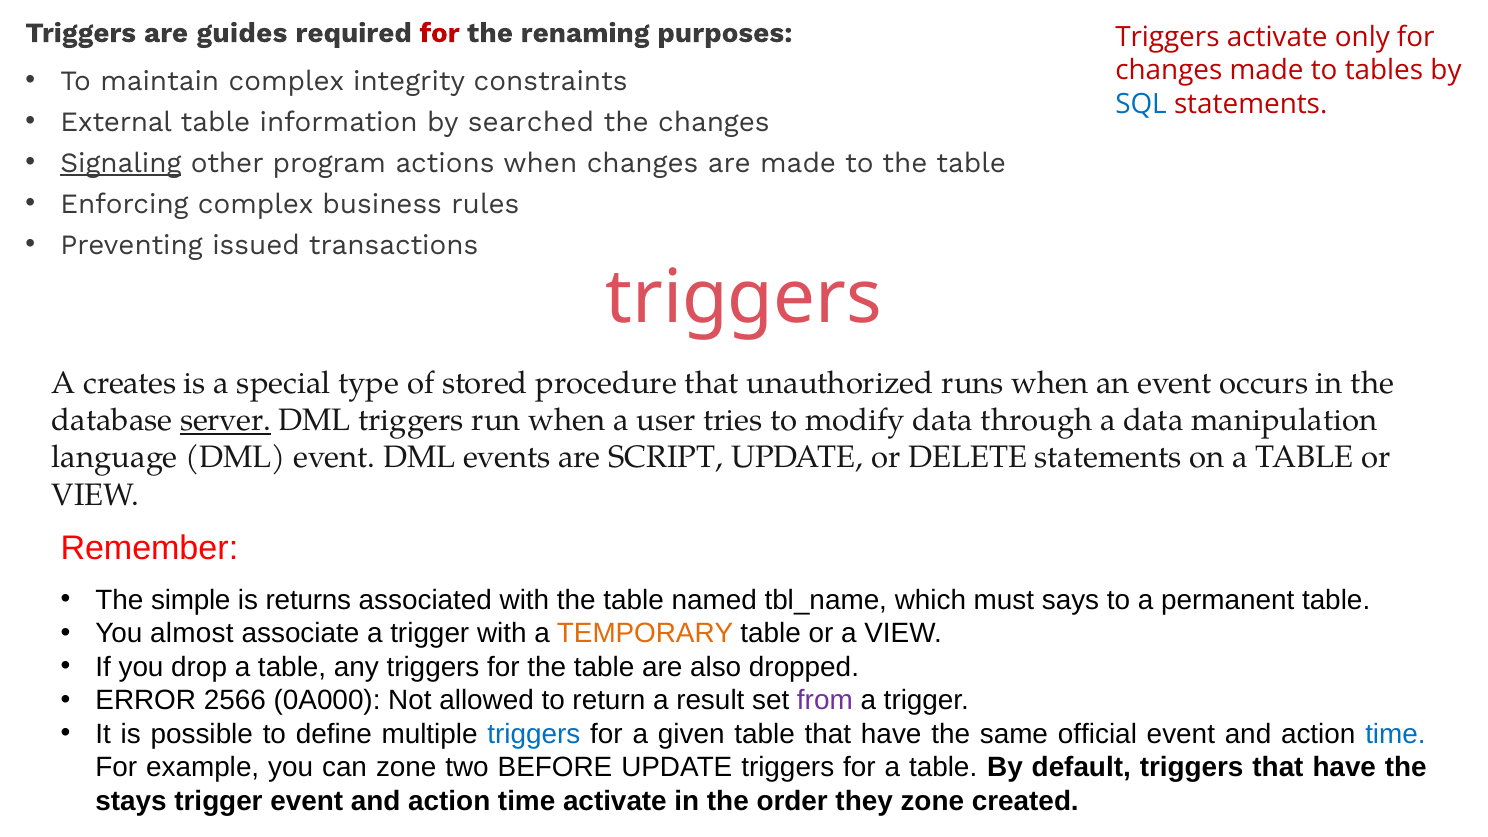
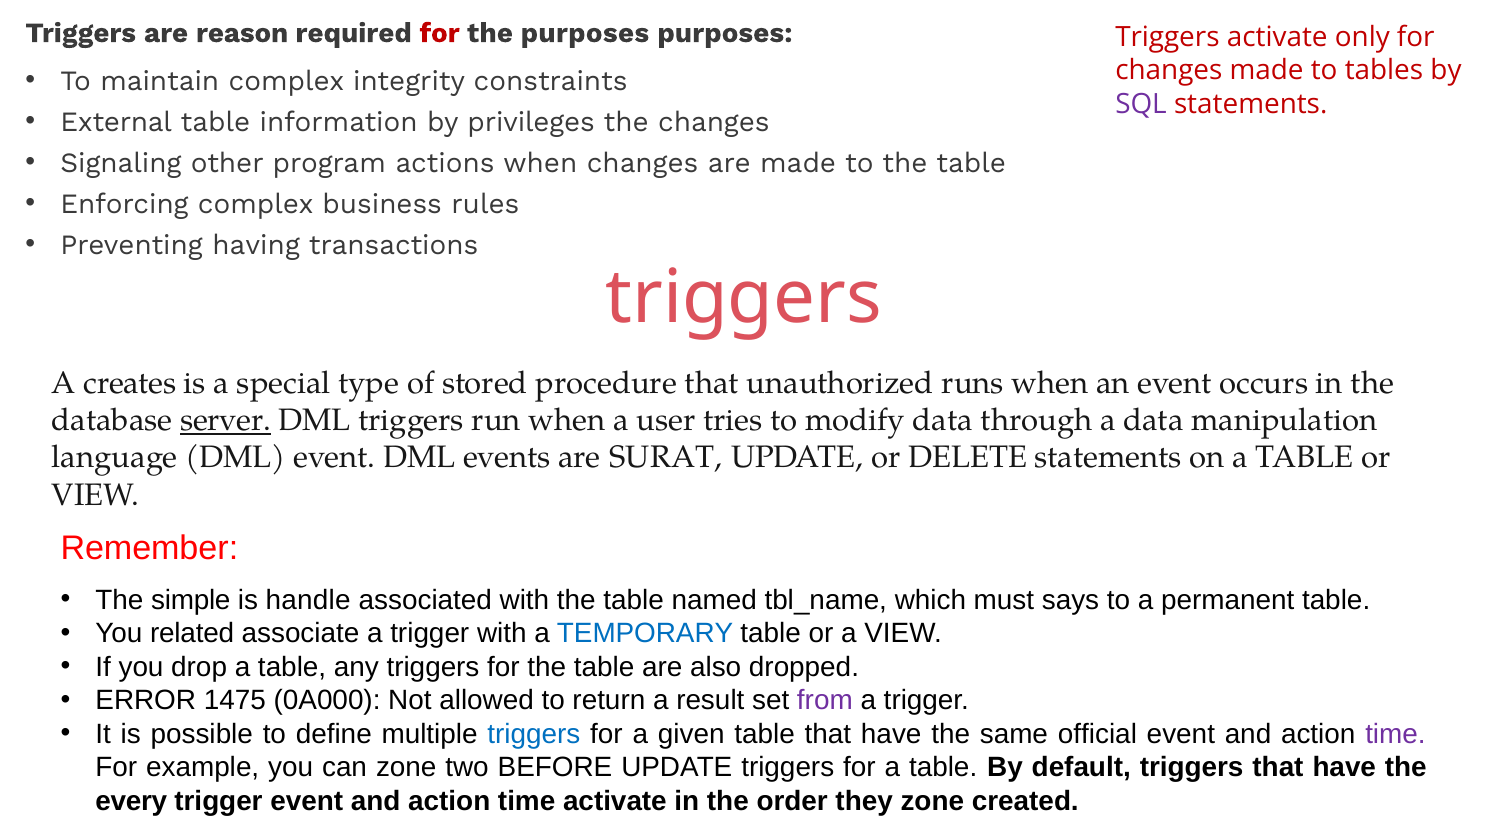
guides: guides -> reason (242, 33)
the renaming: renaming -> purposes (585, 33)
SQL colour: blue -> purple (1141, 104)
searched: searched -> privileges (531, 122)
Signaling underline: present -> none (121, 163)
issued: issued -> having (256, 245)
SCRIPT: SCRIPT -> SURAT (666, 458)
returns: returns -> handle (308, 600)
almost: almost -> related (192, 634)
TEMPORARY colour: orange -> blue (645, 634)
2566: 2566 -> 1475 (235, 701)
time colour: blue -> purple (1395, 734)
stays: stays -> every (131, 801)
